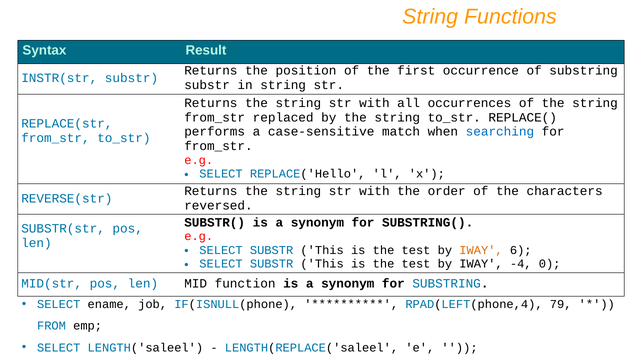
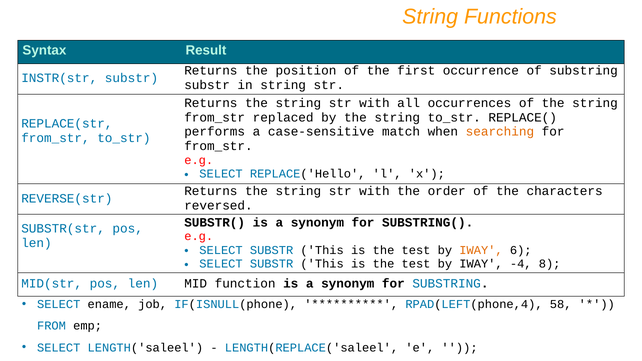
searching colour: blue -> orange (500, 132)
0: 0 -> 8 (550, 264)
79: 79 -> 58 (561, 304)
